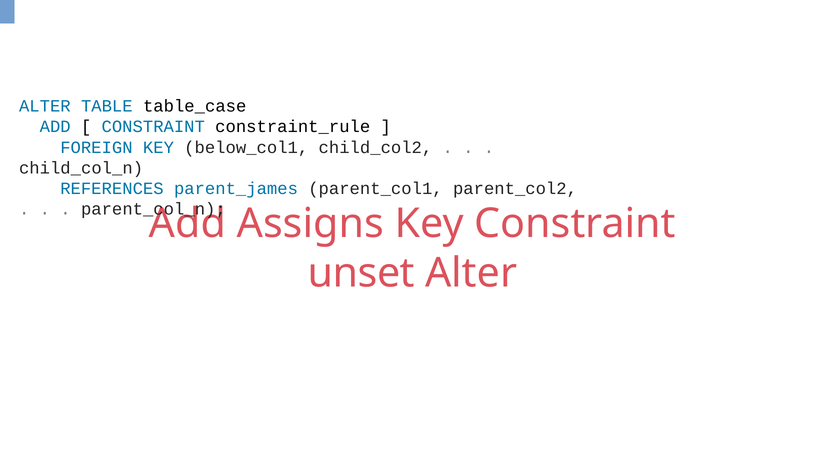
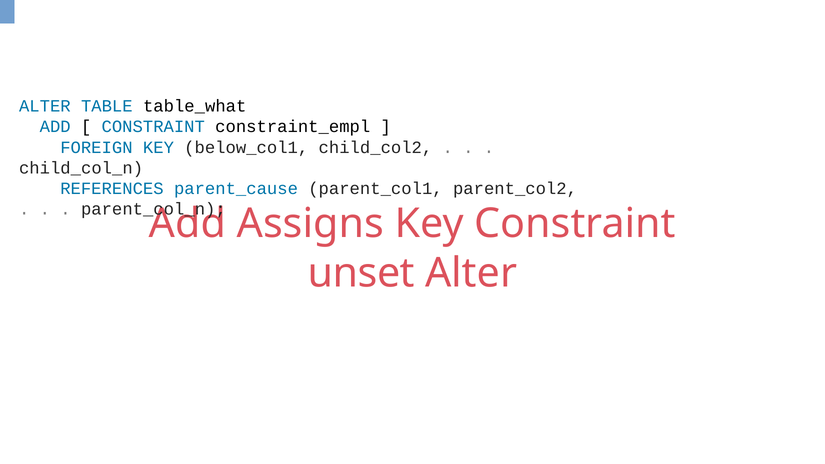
table_case: table_case -> table_what (195, 106)
constraint_rule: constraint_rule -> constraint_empl (293, 127)
parent_james: parent_james -> parent_cause (236, 189)
